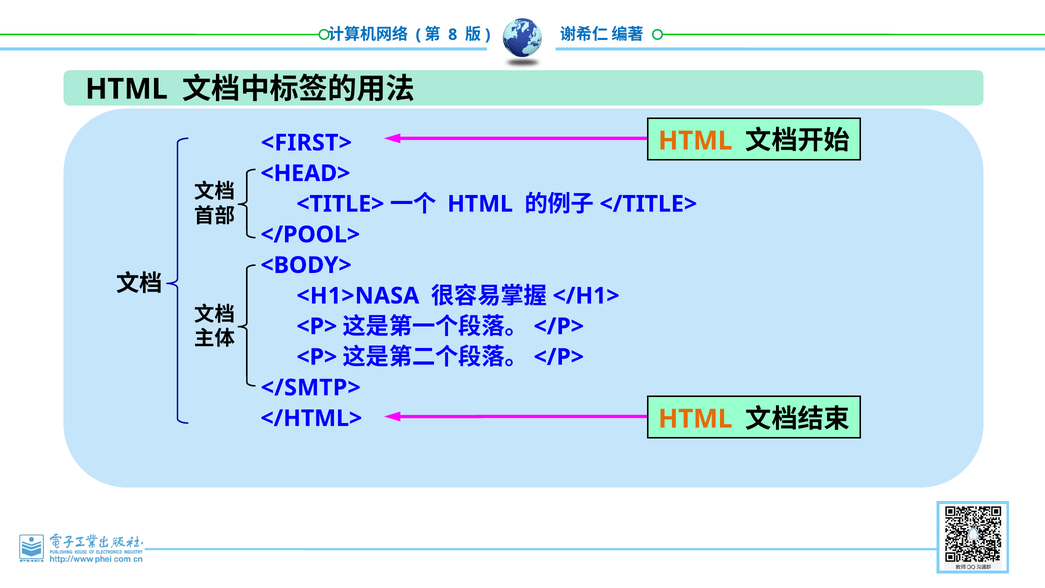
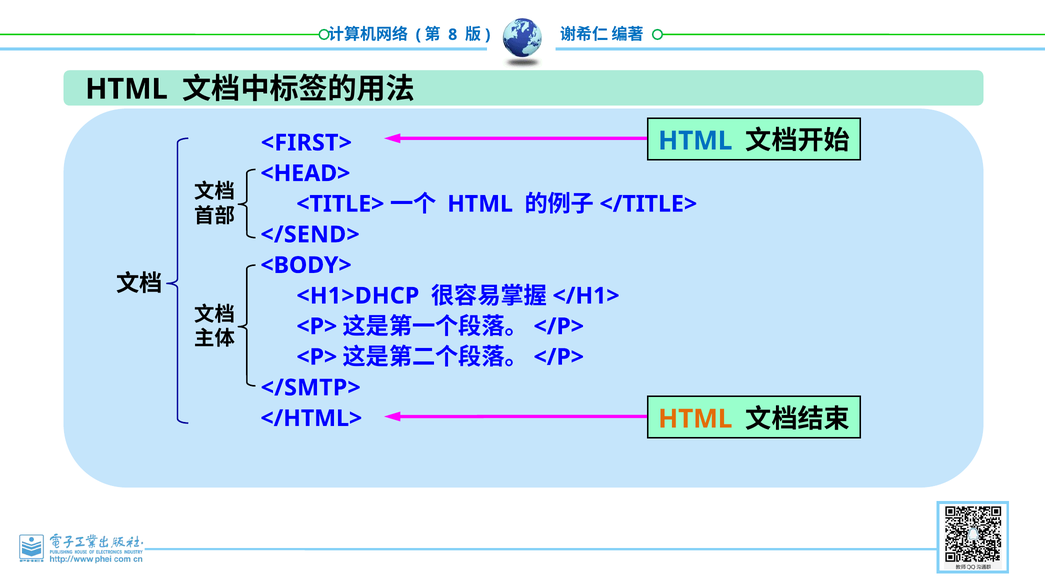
HTML colour: orange -> blue (695, 141)
</POOL>: </POOL> -> </SEND> (310, 235)
<H1>NASA: <H1>NASA -> <H1>DHCP (358, 296)
